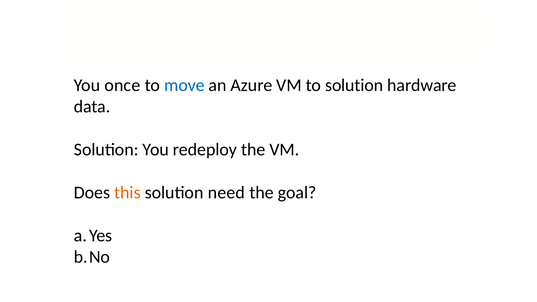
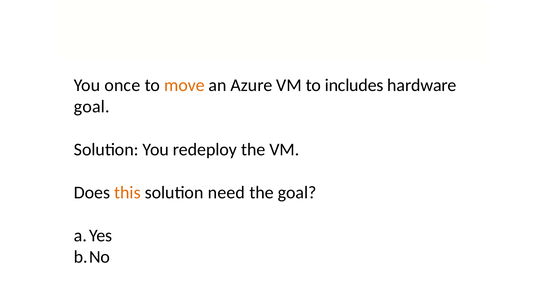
move colour: blue -> orange (184, 85)
to solution: solution -> includes (354, 85)
data: data -> goal (92, 107)
